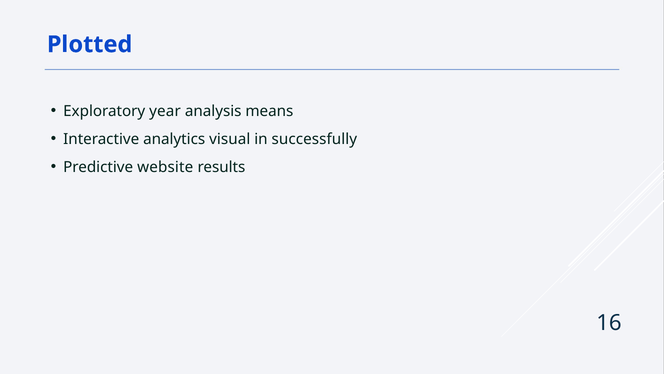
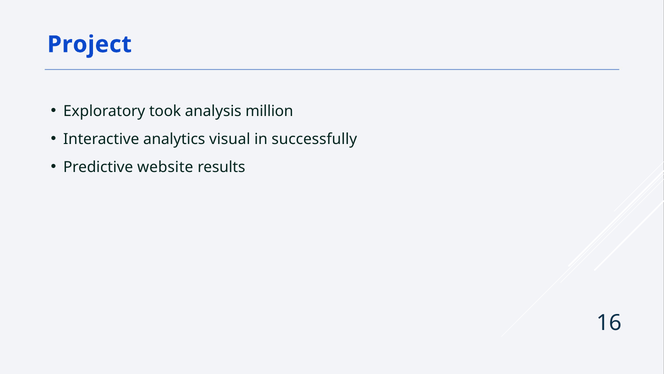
Plotted: Plotted -> Project (89, 44)
year: year -> took (165, 111)
means: means -> million (269, 111)
